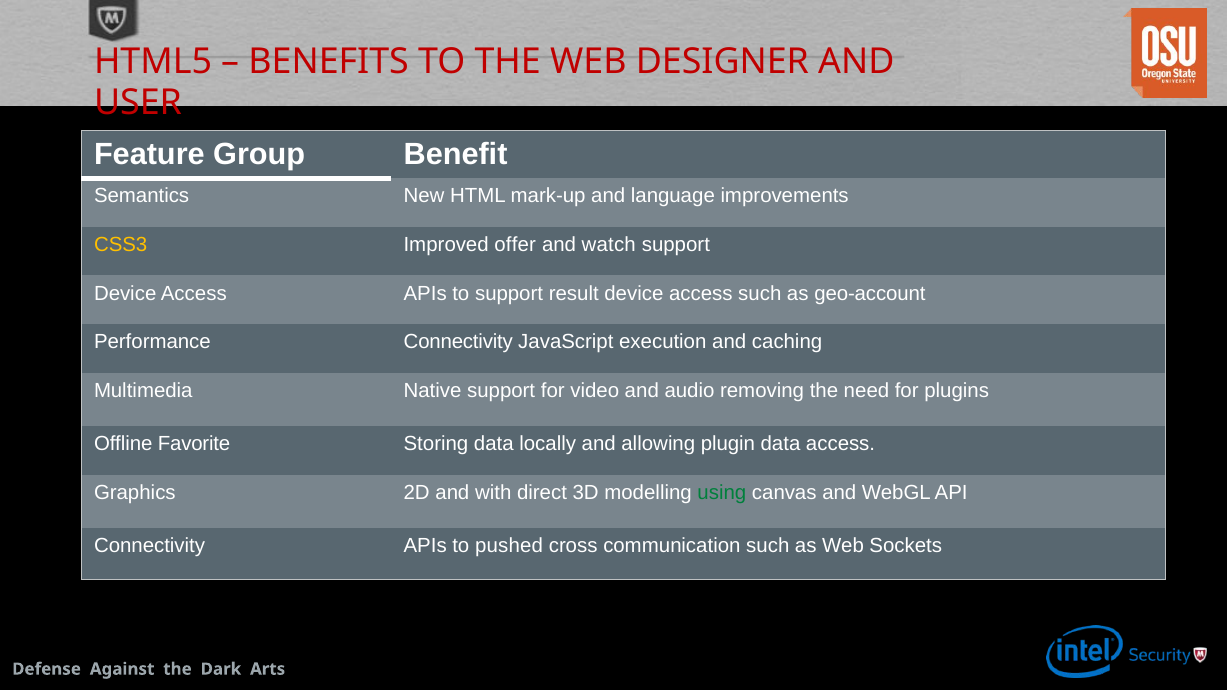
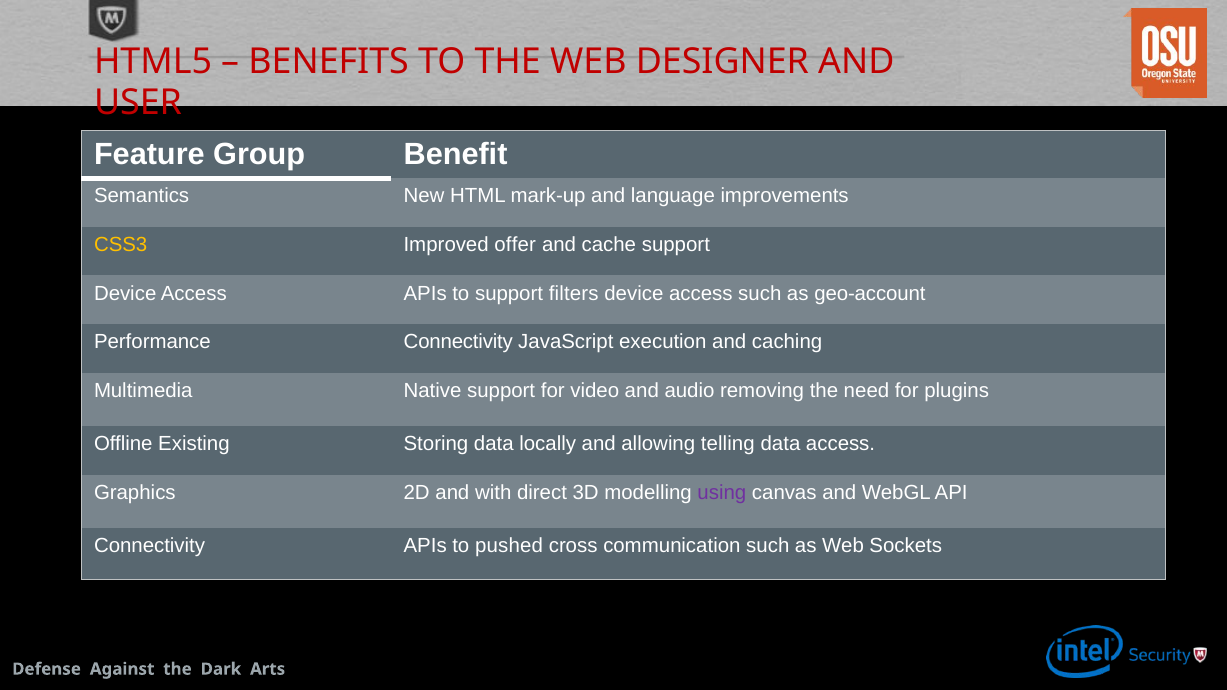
watch: watch -> cache (609, 245)
result: result -> filters (574, 293)
Favorite: Favorite -> Existing (194, 444)
plugin: plugin -> telling (728, 444)
using colour: green -> purple (722, 493)
